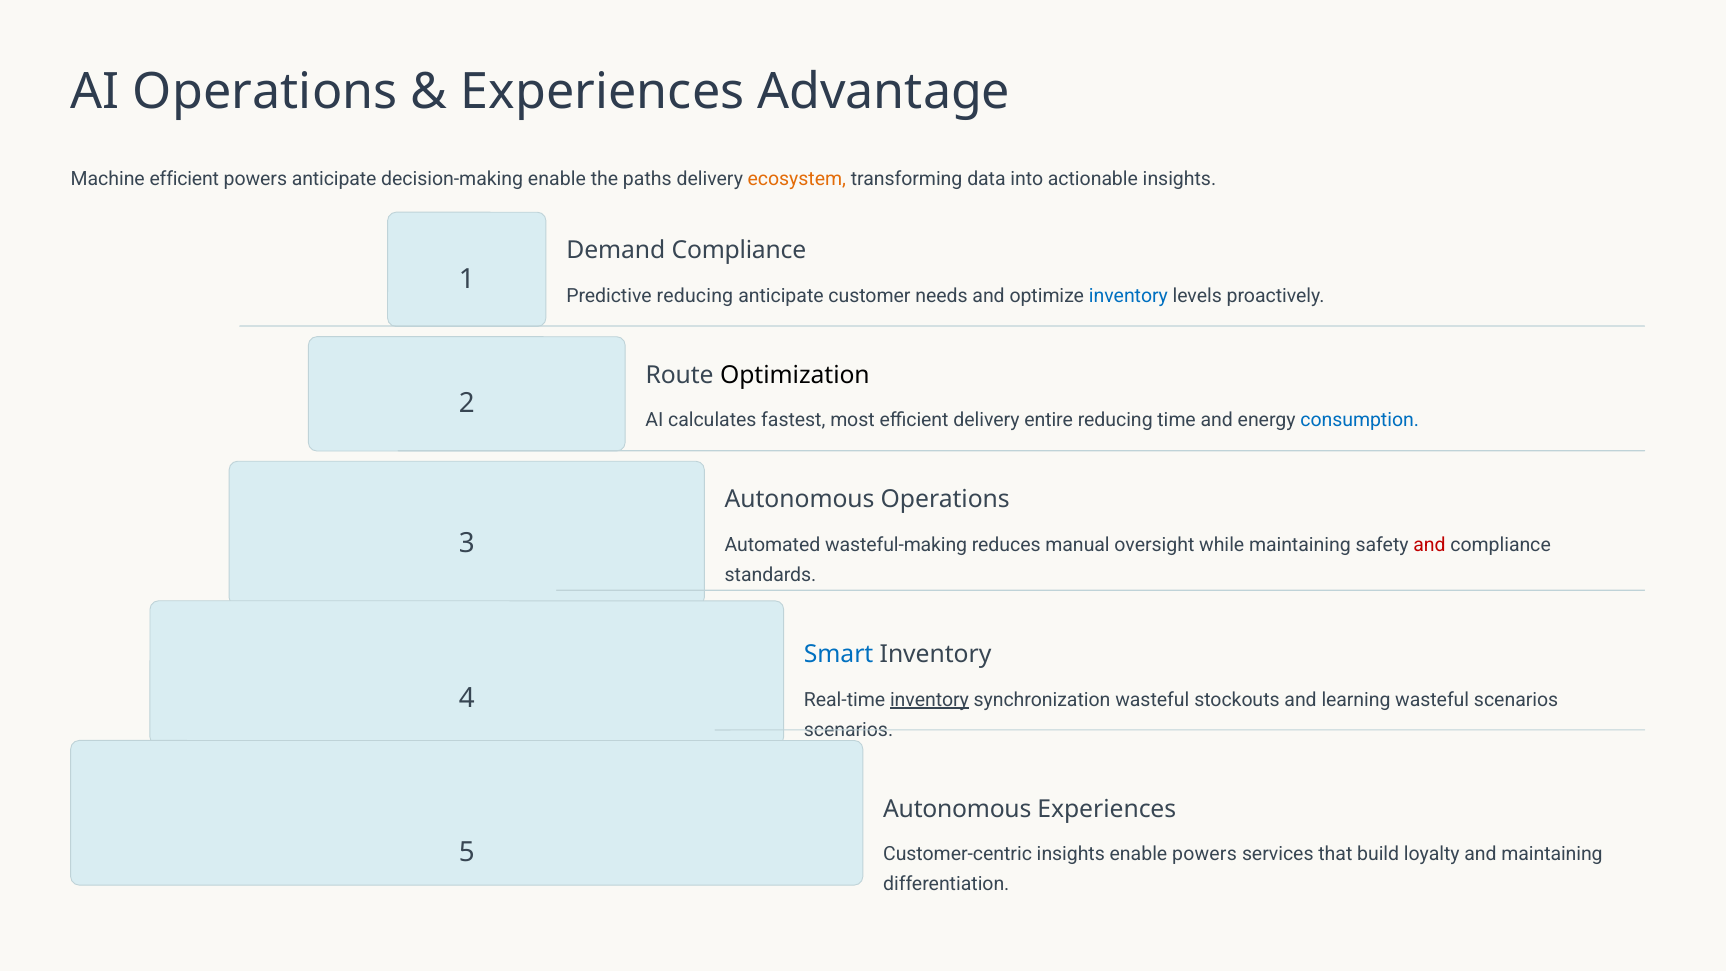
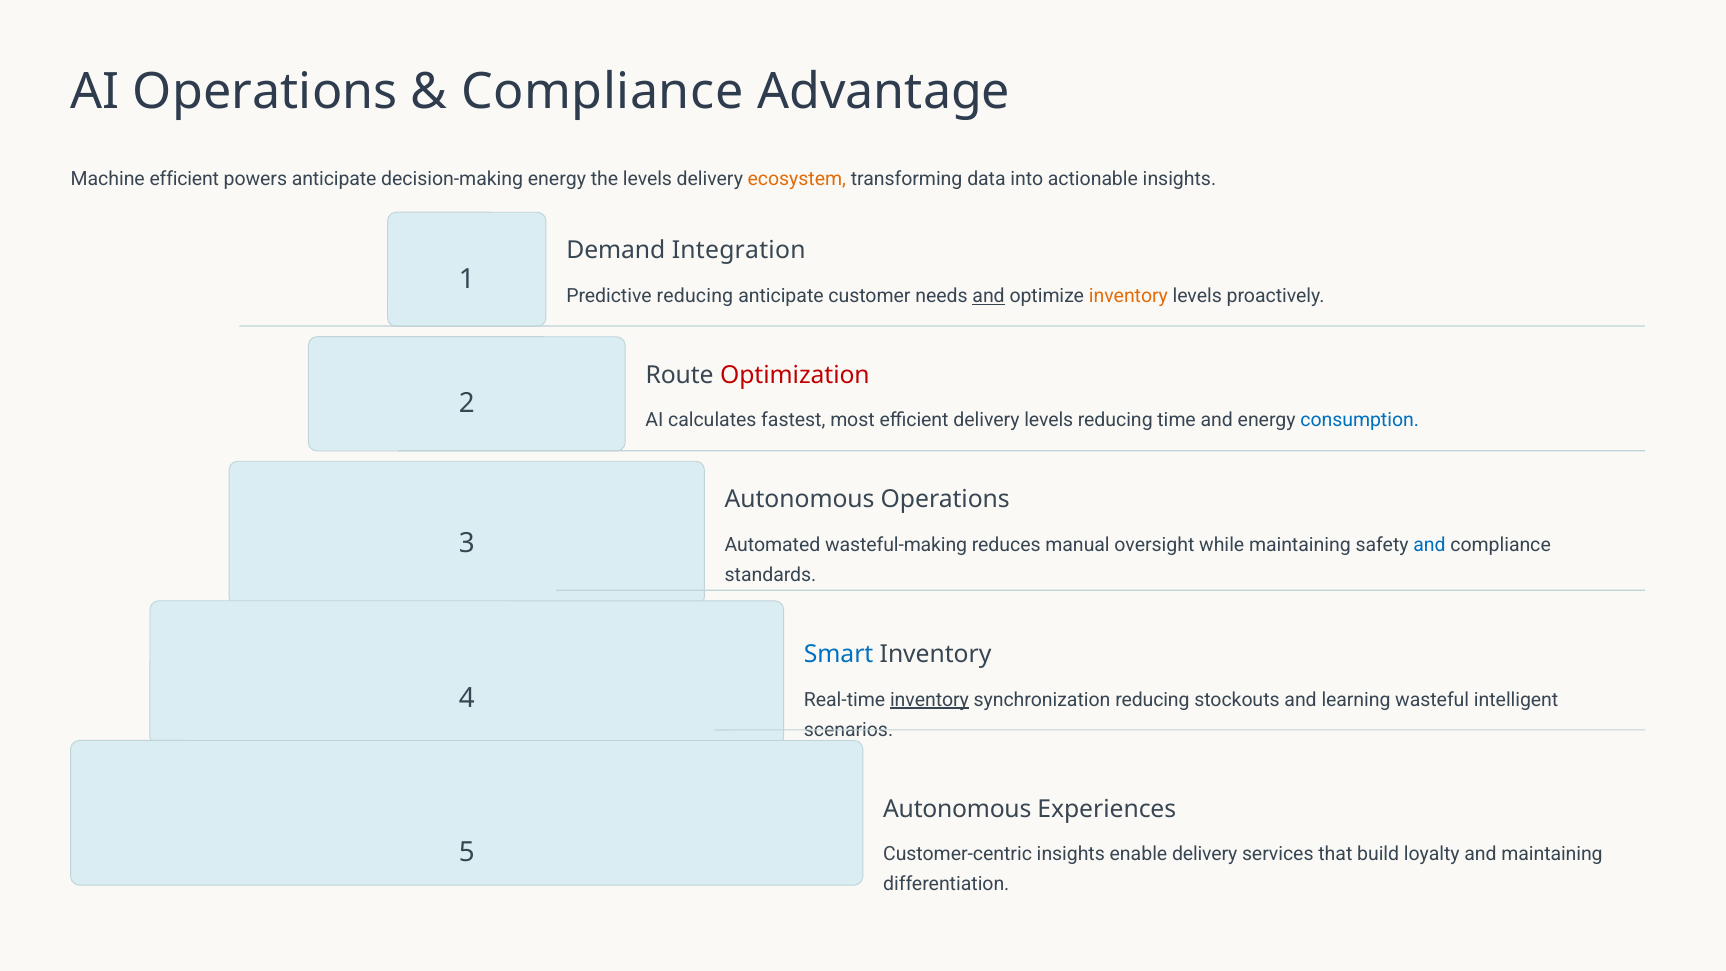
Experiences: Experiences -> Compliance (602, 92)
decision-making enable: enable -> energy (557, 179)
the paths: paths -> levels (647, 179)
Demand Compliance: Compliance -> Integration (739, 251)
and underline: none -> present (989, 296)
inventory colour: blue -> orange (1128, 296)
Optimization colour: black -> red (795, 375)
delivery entire: entire -> levels (1049, 420)
and colour: red -> blue (1429, 545)
synchronization wasteful: wasteful -> reducing (1152, 700)
wasteful scenarios: scenarios -> intelligent (1516, 700)
enable powers: powers -> delivery (1205, 854)
